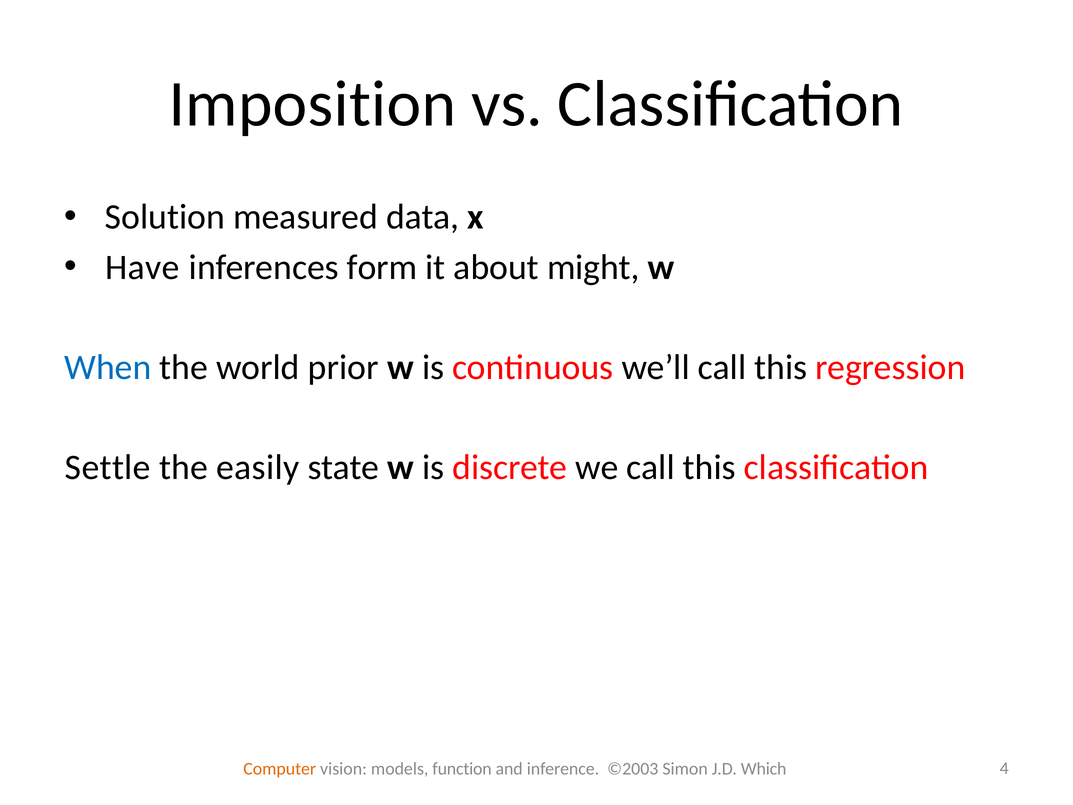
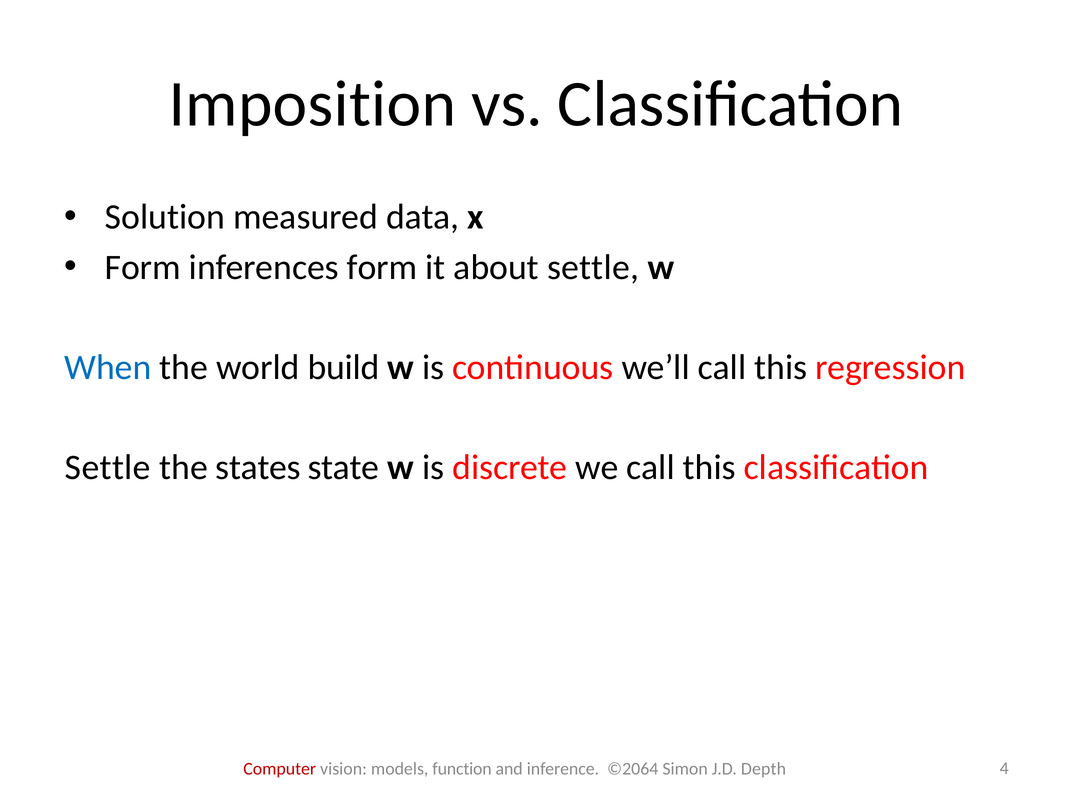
Have: Have -> Form (143, 267)
about might: might -> settle (593, 267)
prior: prior -> build (344, 367)
easily: easily -> states (258, 467)
Computer colour: orange -> red (280, 769)
©2003: ©2003 -> ©2064 (633, 769)
Which: Which -> Depth (763, 769)
